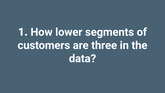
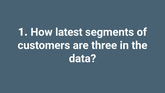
lower: lower -> latest (69, 32)
